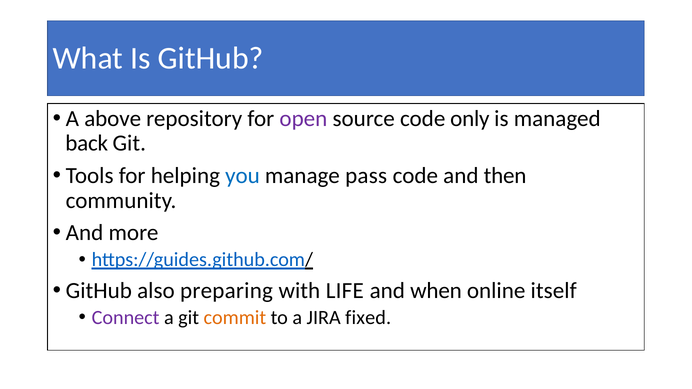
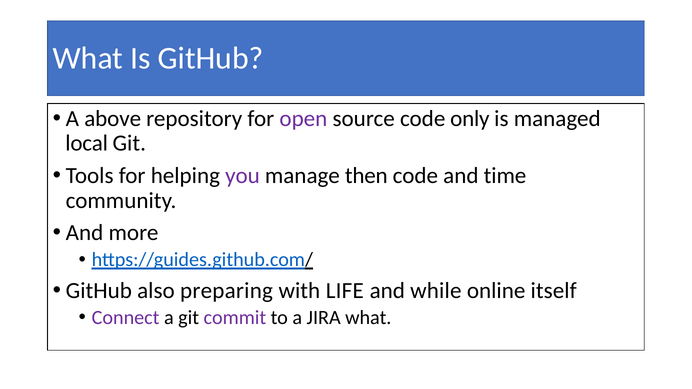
back: back -> local (87, 143)
you colour: blue -> purple (242, 176)
pass: pass -> then (366, 176)
then: then -> time (505, 176)
when: when -> while (436, 291)
commit colour: orange -> purple (235, 318)
JIRA fixed: fixed -> what (368, 318)
